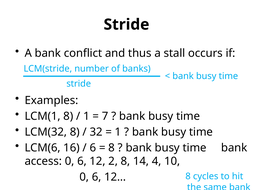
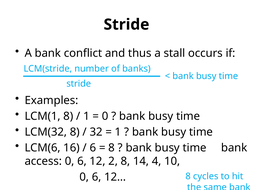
7: 7 -> 0 (105, 116)
